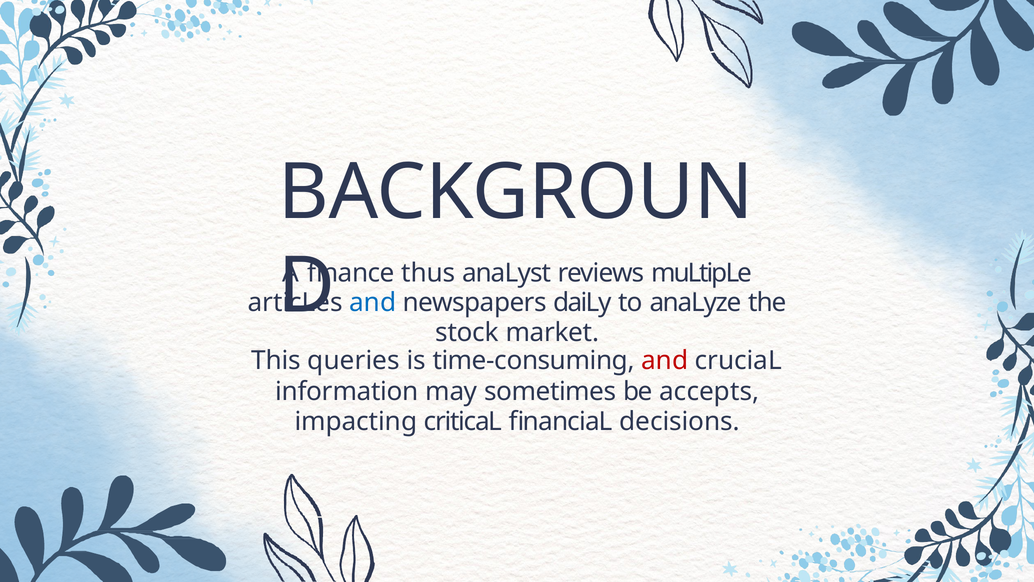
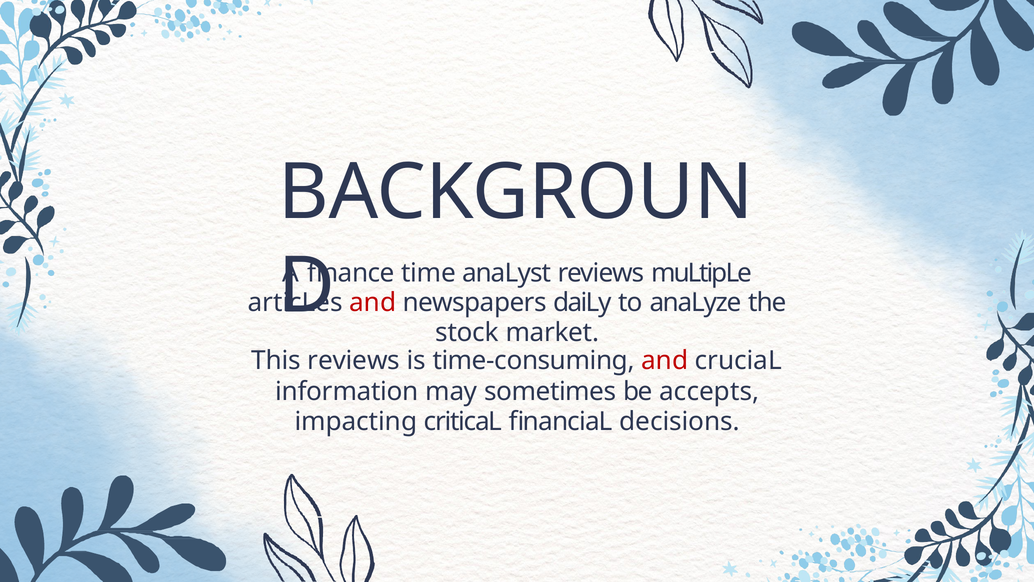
thus: thus -> time (429, 273)
and colour: blue -> red (373, 303)
This queries: queries -> reviews (354, 360)
